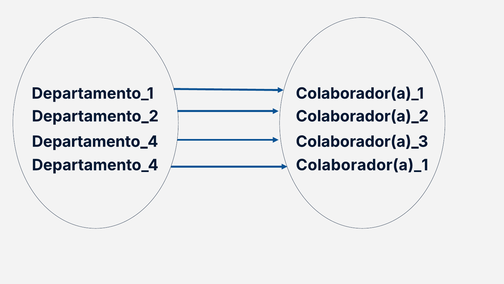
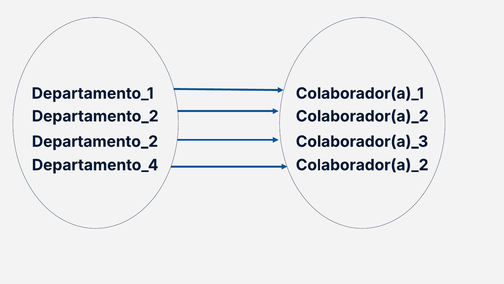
Departamento_4: Departamento_4 -> Departamento_2 (95, 141)
Colaborador(a)_1: Colaborador(a)_1 -> Colaborador(a)_2 (362, 165)
